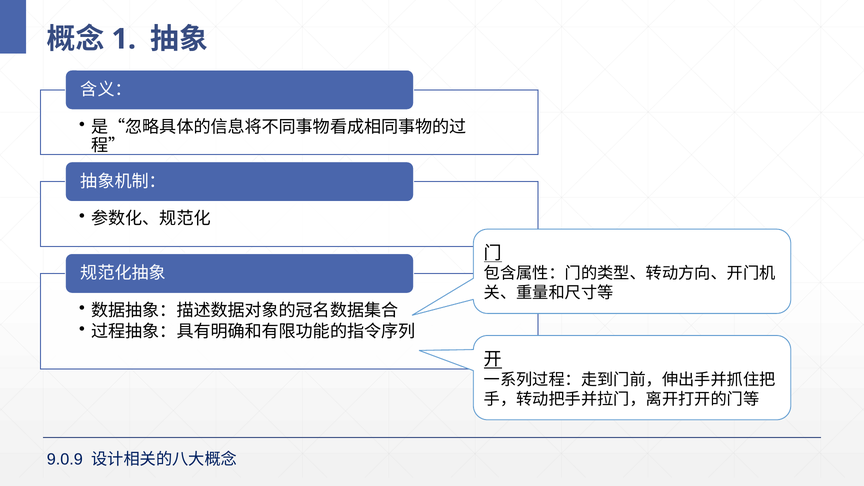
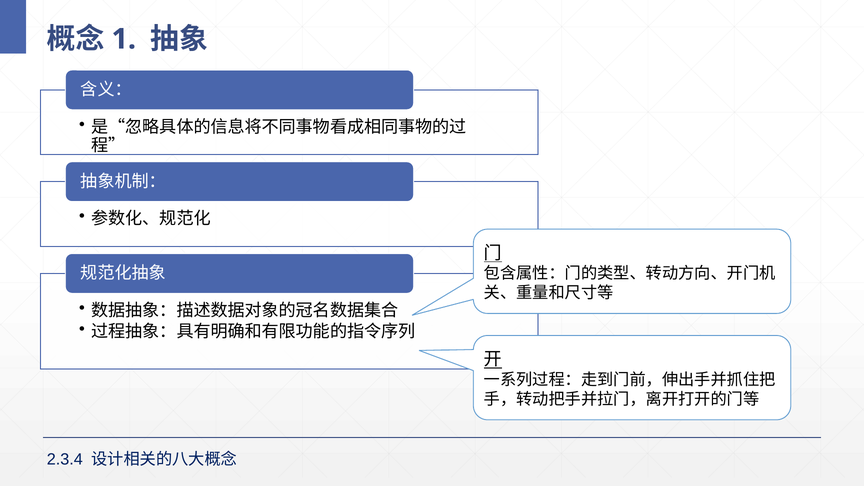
9.0.9: 9.0.9 -> 2.3.4 (65, 459)
